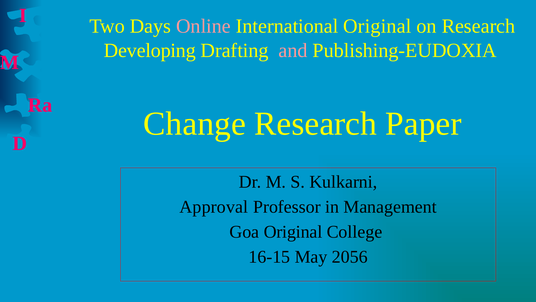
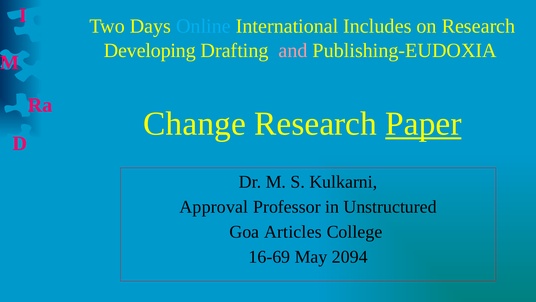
Online colour: pink -> light blue (203, 26)
International Original: Original -> Includes (377, 26)
Paper underline: none -> present (423, 124)
Management: Management -> Unstructured (390, 207)
Goa Original: Original -> Articles (293, 232)
16-15: 16-15 -> 16-69 (269, 257)
2056: 2056 -> 2094 (350, 257)
